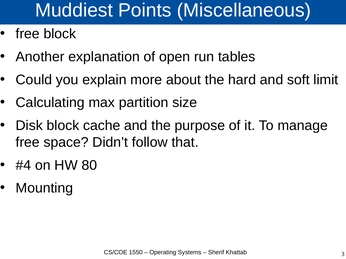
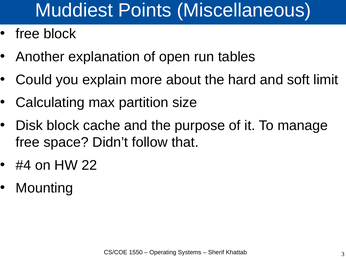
80: 80 -> 22 (89, 165)
